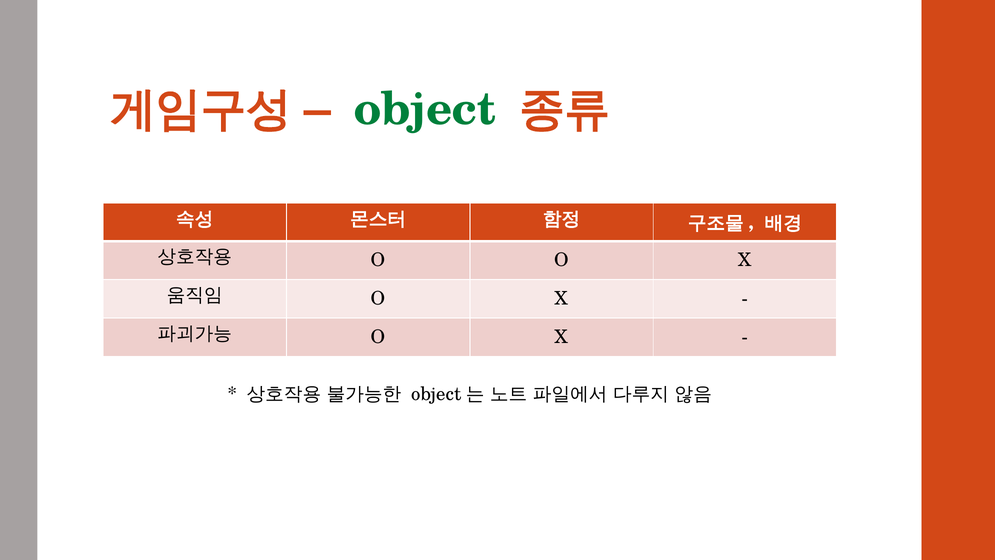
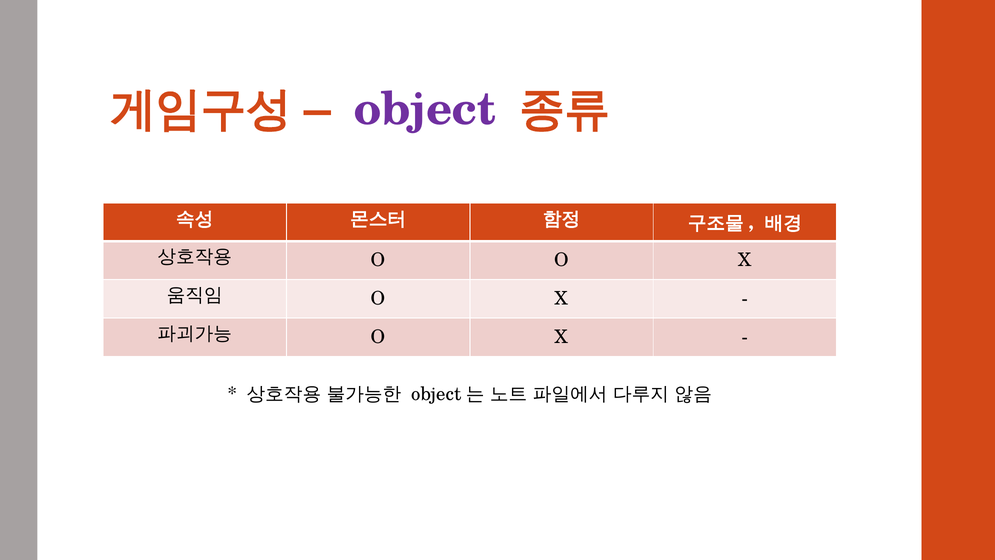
object colour: green -> purple (425, 109)
